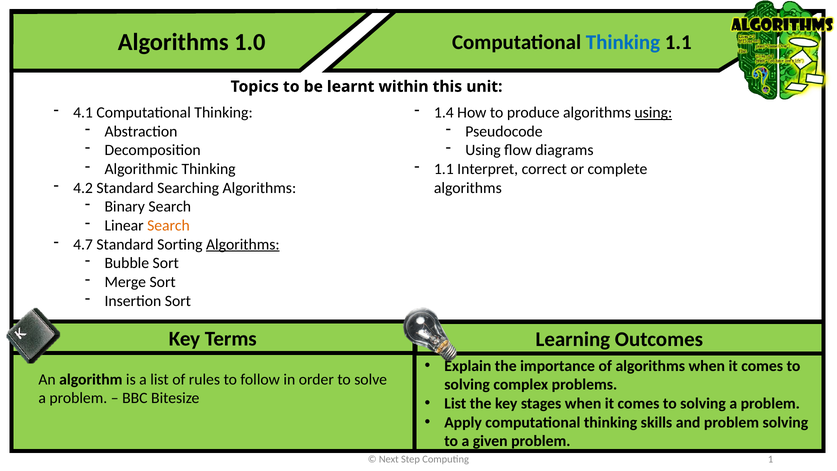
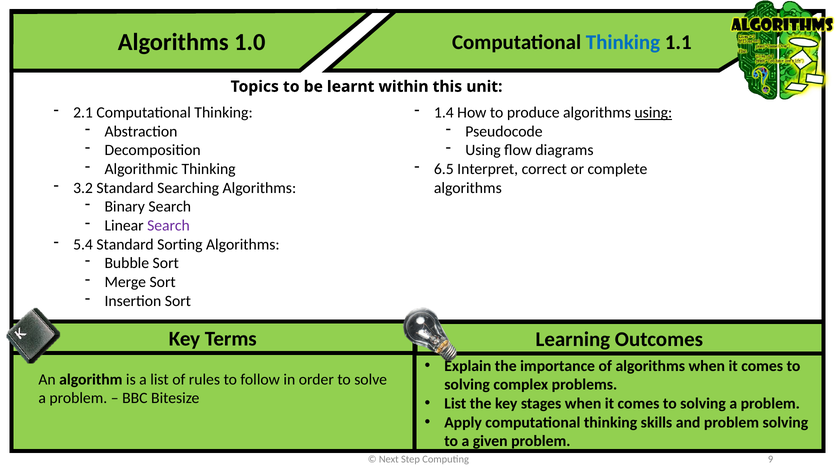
4.1: 4.1 -> 2.1 (83, 113)
1.1: 1.1 -> 6.5 (444, 169)
4.2: 4.2 -> 3.2 (83, 188)
Search colour: orange -> purple (168, 226)
4.7: 4.7 -> 5.4 (83, 244)
Algorithms underline: present -> none (243, 244)
1: 1 -> 9 (771, 459)
